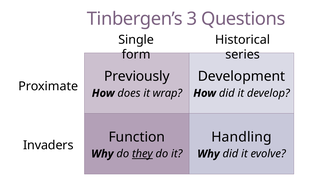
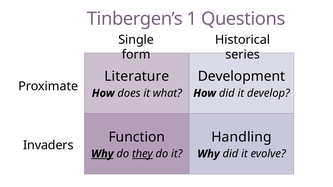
3: 3 -> 1 (192, 19)
Previously: Previously -> Literature (137, 77)
wrap: wrap -> what (167, 93)
Why underline: none -> present (102, 154)
